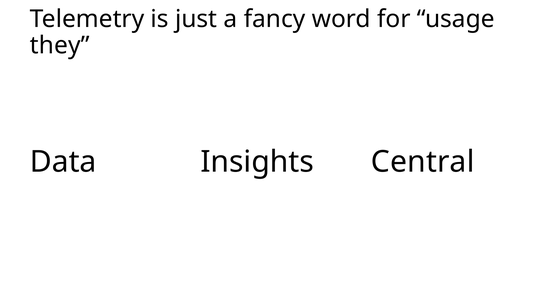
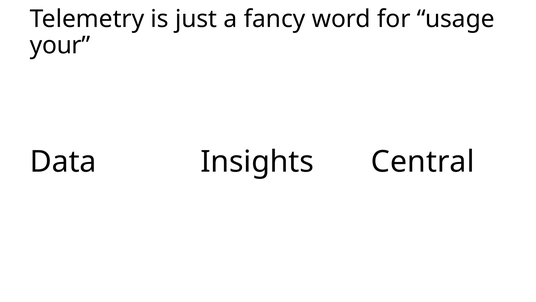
they: they -> your (60, 45)
